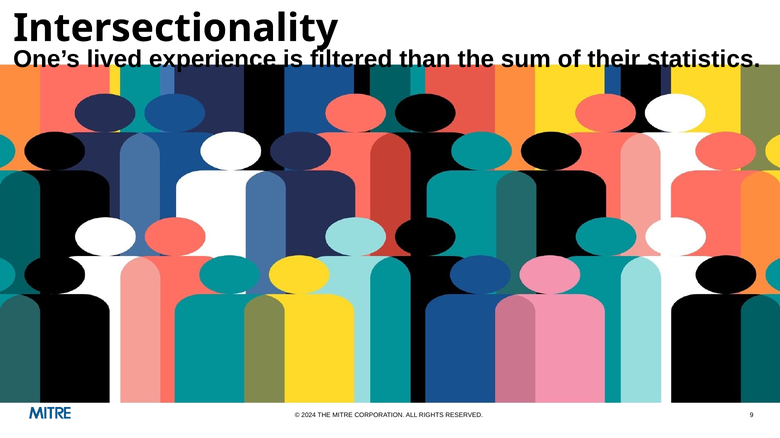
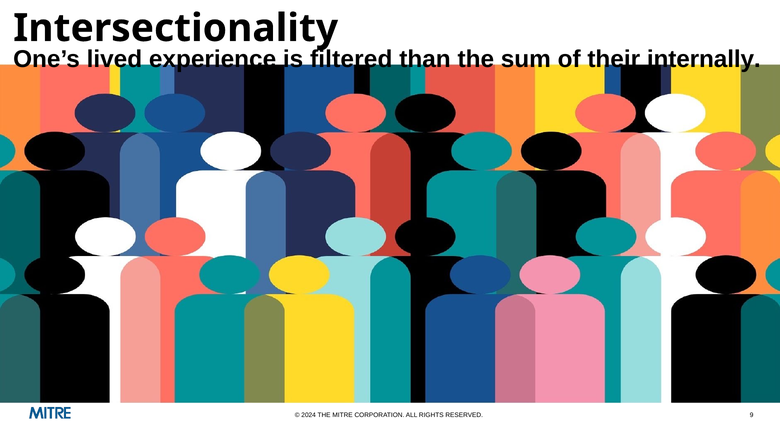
statistics: statistics -> internally (704, 59)
